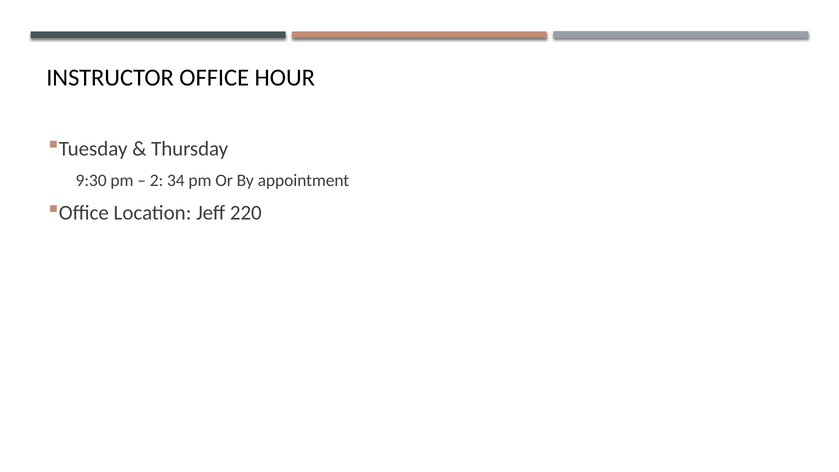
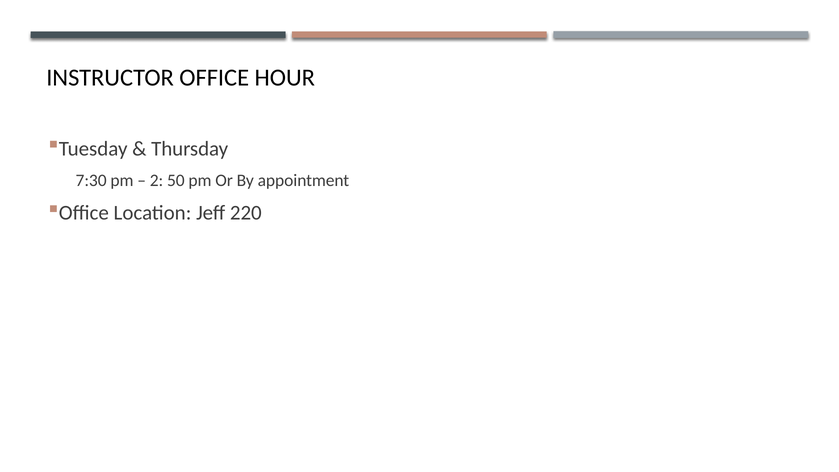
9:30: 9:30 -> 7:30 (91, 180)
34: 34 -> 50 (176, 180)
